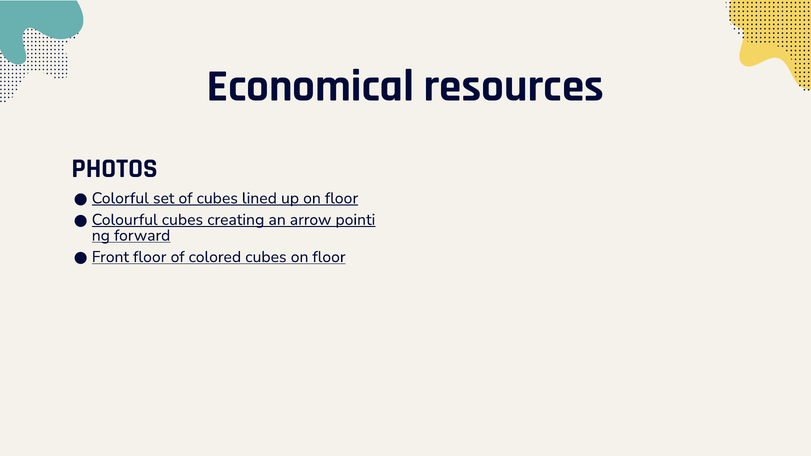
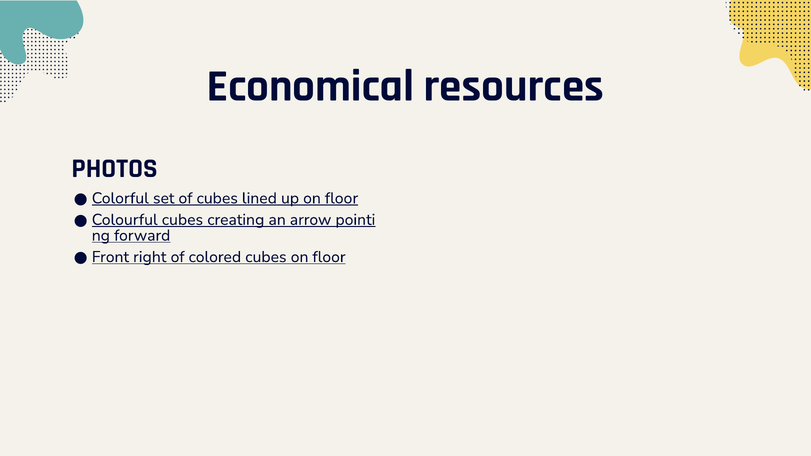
Front floor: floor -> right (150, 257)
